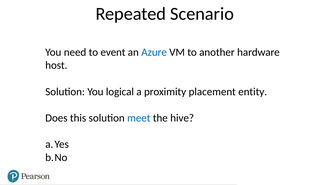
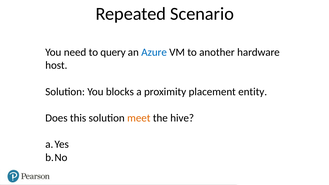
event: event -> query (113, 52)
logical: logical -> blocks (120, 92)
meet colour: blue -> orange (139, 118)
